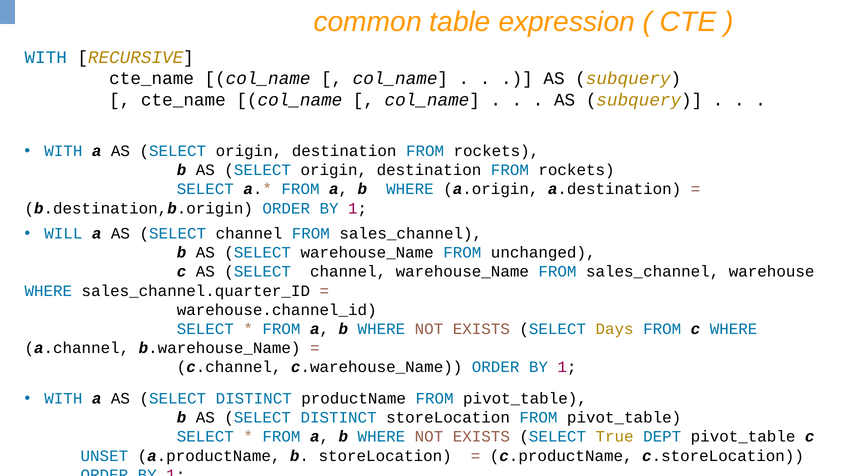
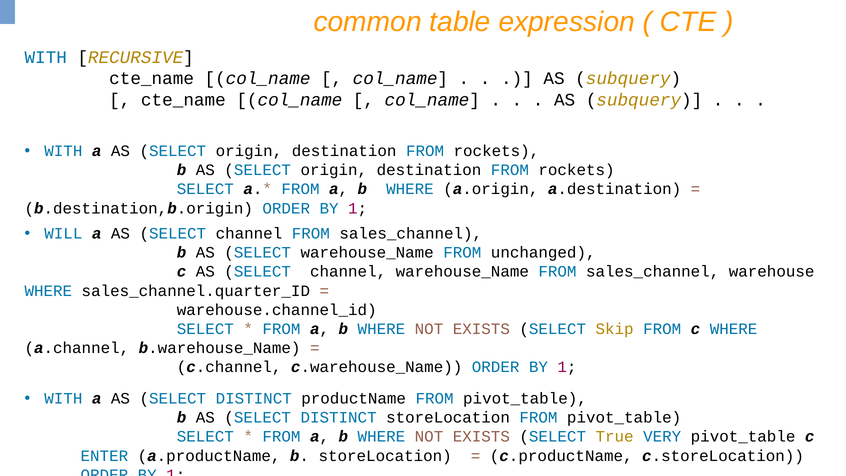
Days: Days -> Skip (615, 329)
DEPT: DEPT -> VERY (662, 437)
UNSET: UNSET -> ENTER (104, 456)
